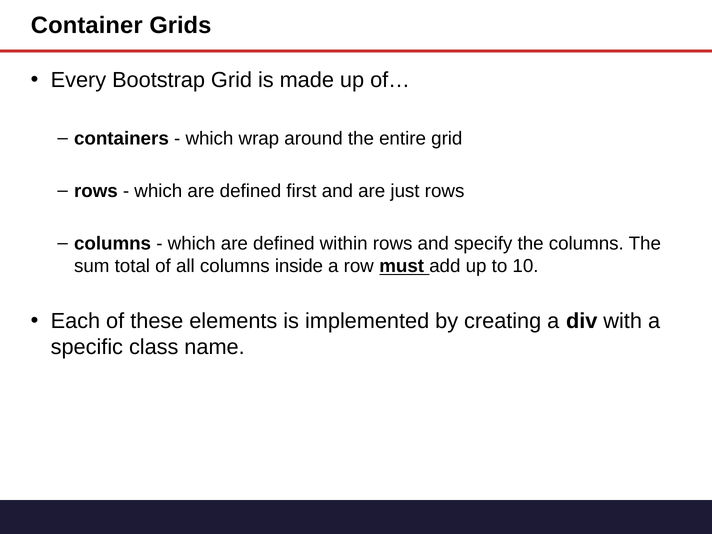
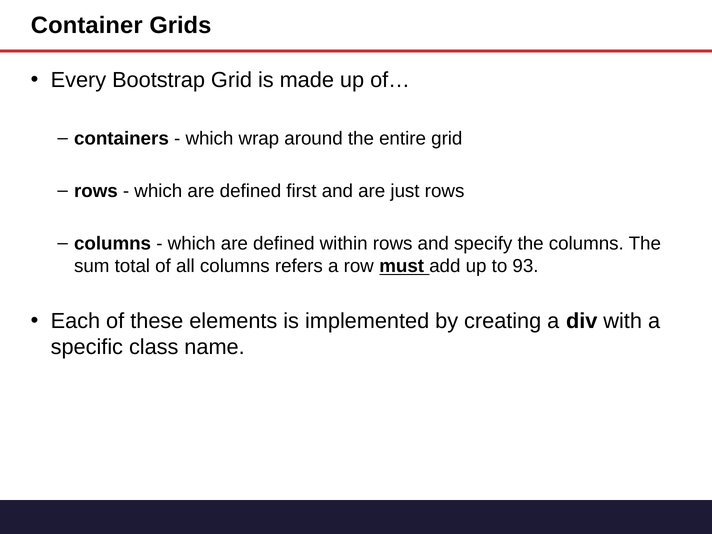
inside: inside -> refers (299, 266)
10: 10 -> 93 (526, 266)
